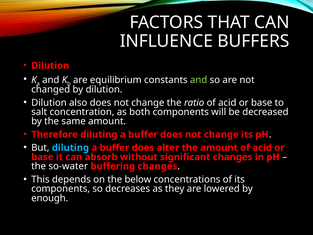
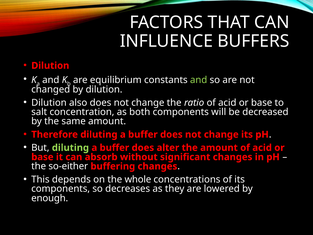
diluting colour: light blue -> light green (70, 148)
so-water: so-water -> so-either (68, 166)
below: below -> whole (138, 179)
